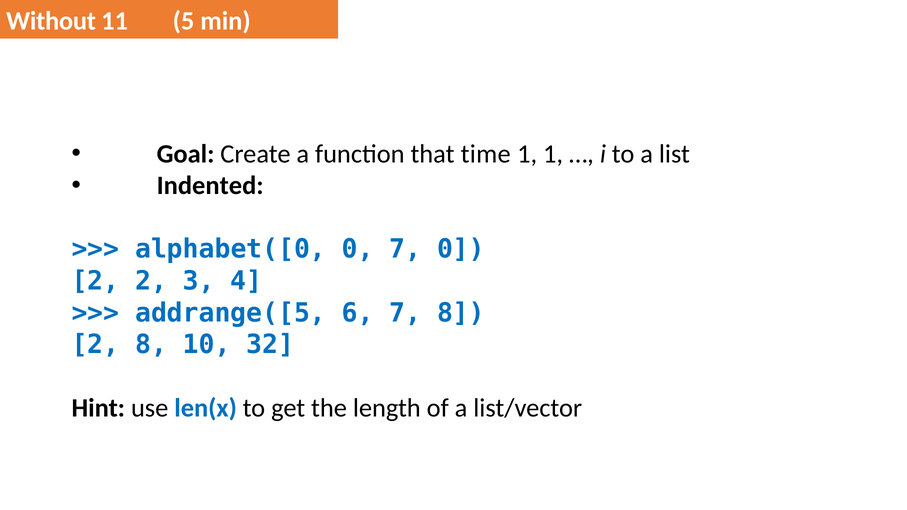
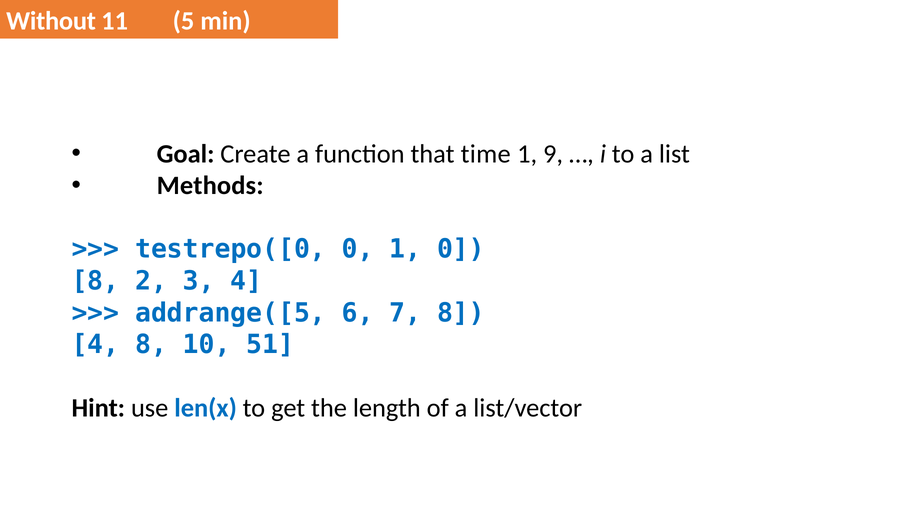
1 1: 1 -> 9 (553, 154)
Indented: Indented -> Methods (210, 186)
alphabet([0: alphabet([0 -> testrepo([0 (231, 249)
0 7: 7 -> 1 (405, 249)
2: 2 -> 8 (95, 281)
2: 2 -> 4 (95, 345)
32: 32 -> 51 (270, 345)
